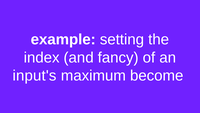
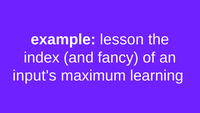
setting: setting -> lesson (122, 39)
become: become -> learning (157, 75)
